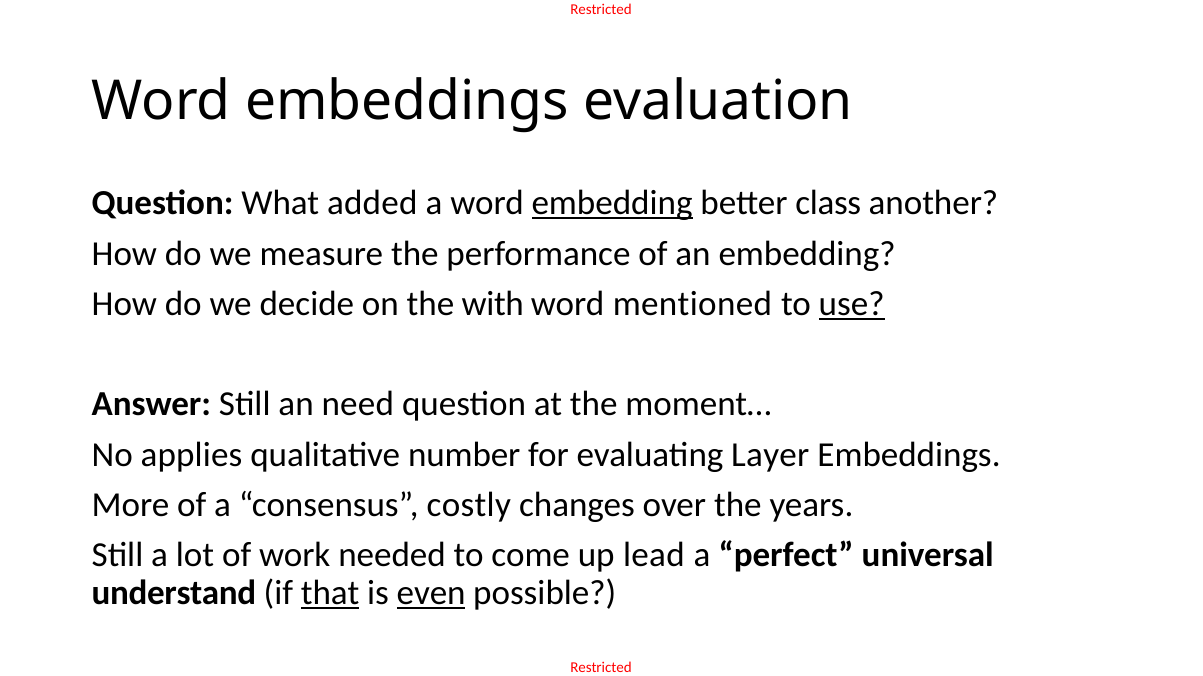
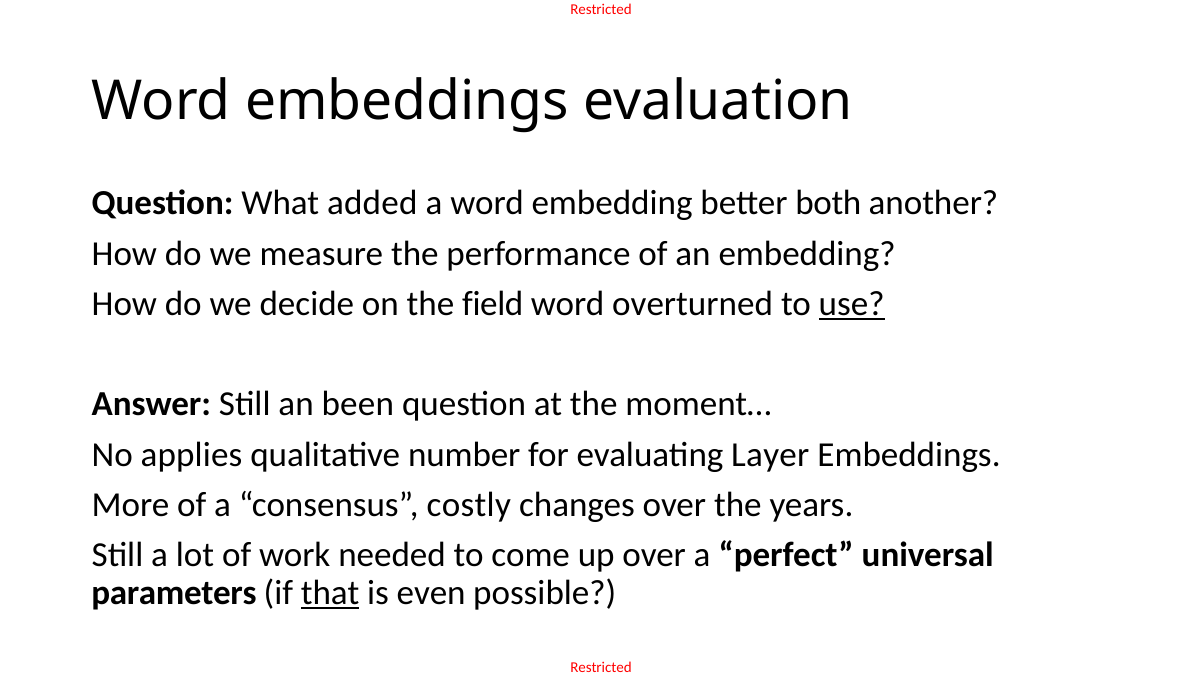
embedding underline: present -> none (612, 203)
class: class -> both (828, 203)
with: with -> field (493, 304)
mentioned: mentioned -> overturned (693, 304)
need: need -> been (358, 405)
up lead: lead -> over (654, 556)
understand: understand -> parameters (174, 594)
even underline: present -> none (431, 594)
